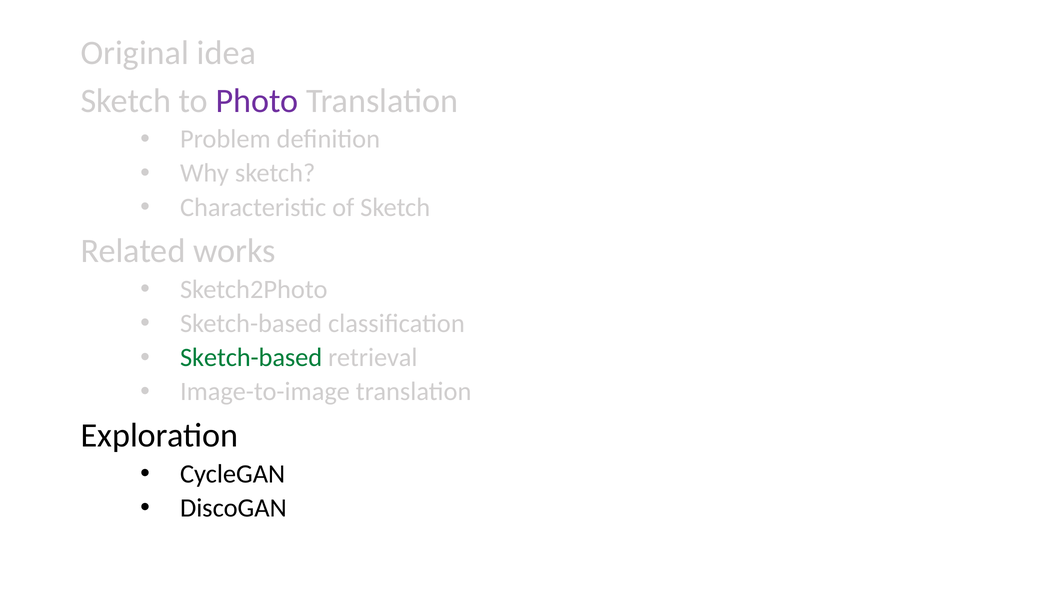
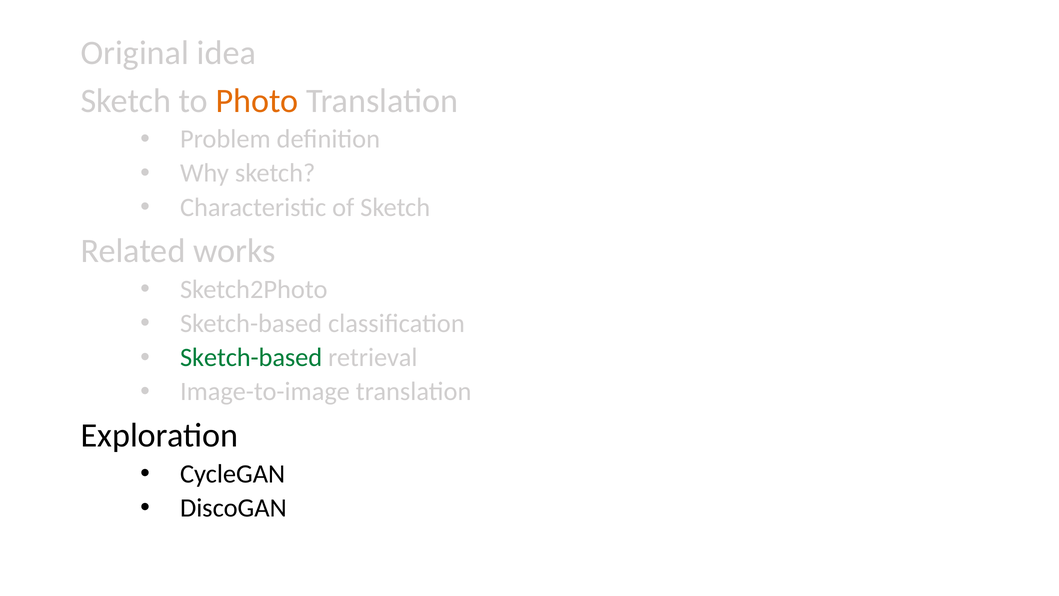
Photo colour: purple -> orange (257, 101)
